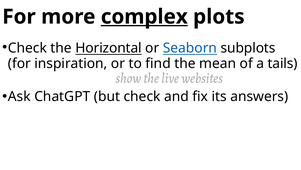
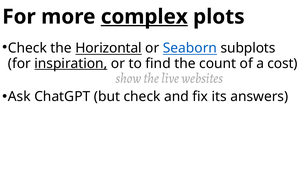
inspiration underline: none -> present (71, 63)
mean: mean -> count (218, 63)
tails: tails -> cost (283, 63)
